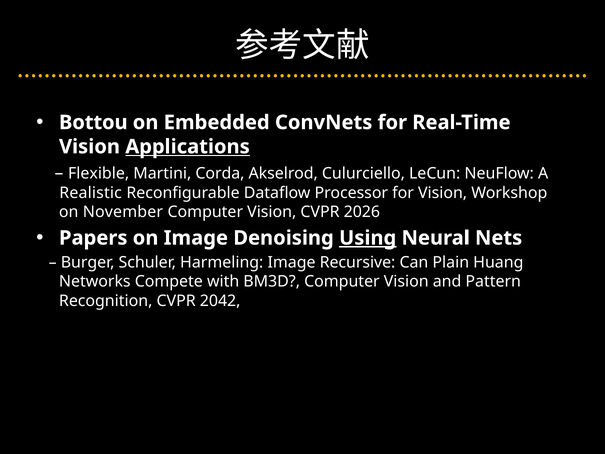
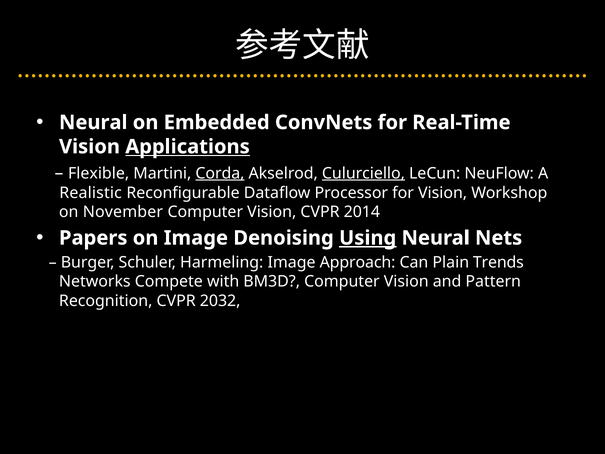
Bottou: Bottou -> Neural (93, 122)
Corda underline: none -> present (220, 173)
Culurciello underline: none -> present (363, 173)
2026: 2026 -> 2014 (362, 212)
Recursive: Recursive -> Approach (358, 262)
Huang: Huang -> Trends (498, 262)
2042: 2042 -> 2032 (220, 301)
